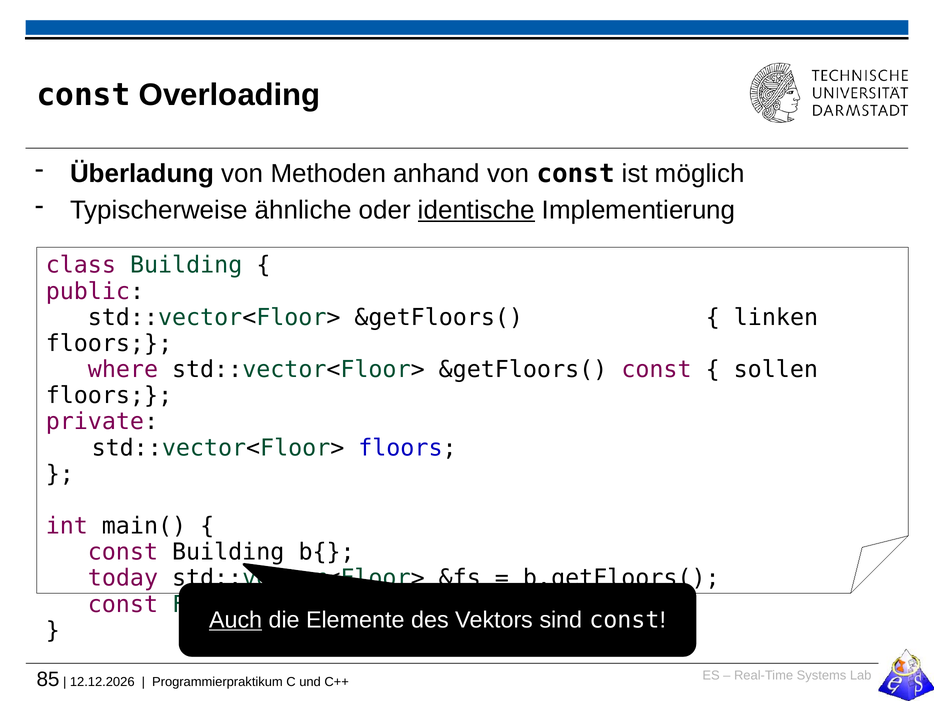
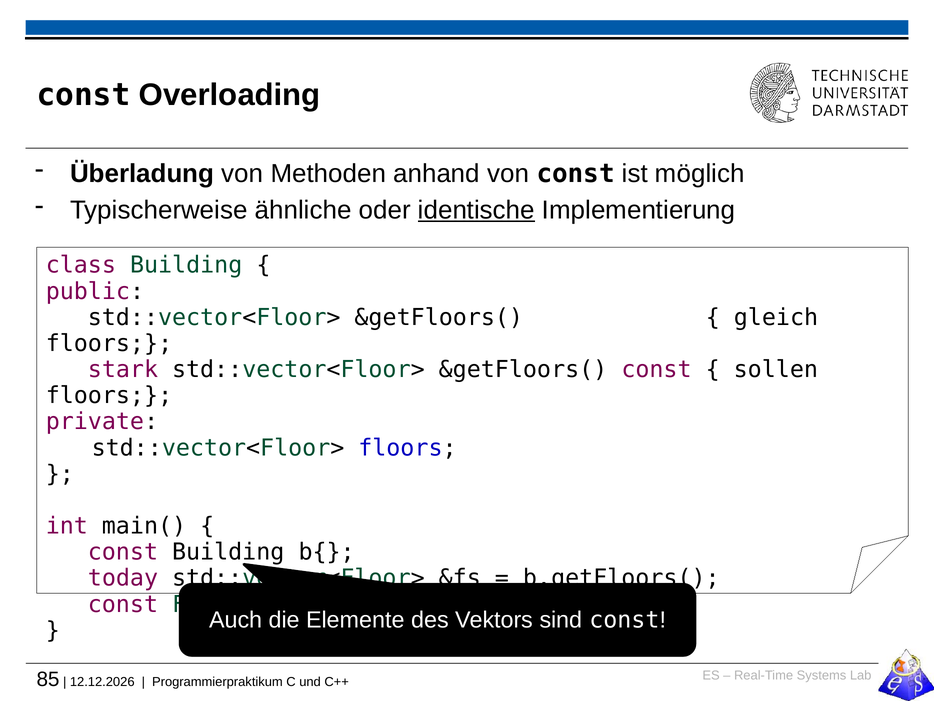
linken: linken -> gleich (776, 317)
where: where -> stark (123, 369)
Auch underline: present -> none (236, 620)
